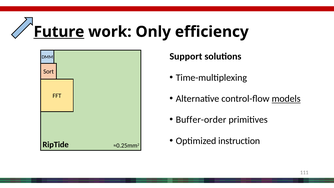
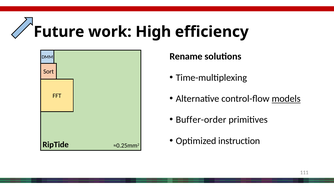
Future underline: present -> none (59, 32)
Only: Only -> High (153, 32)
Support: Support -> Rename (186, 56)
